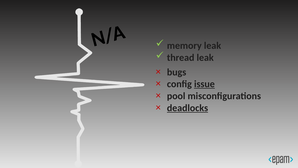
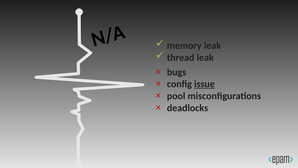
deadlocks underline: present -> none (187, 108)
